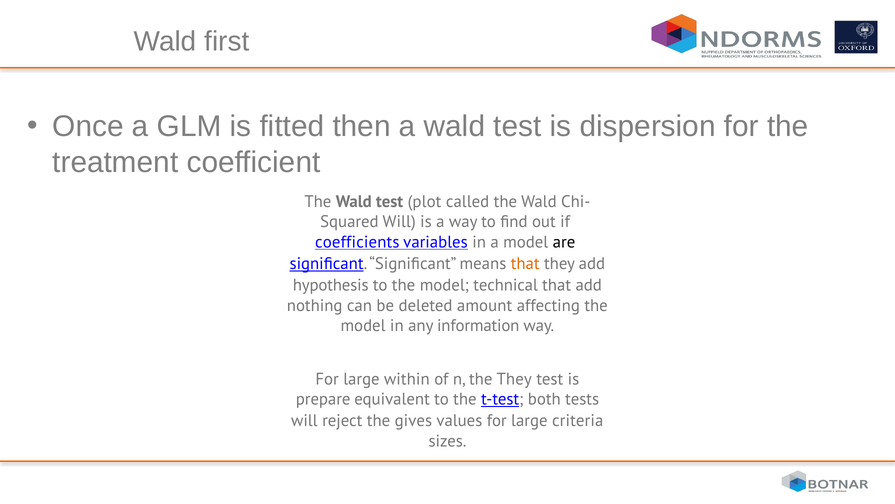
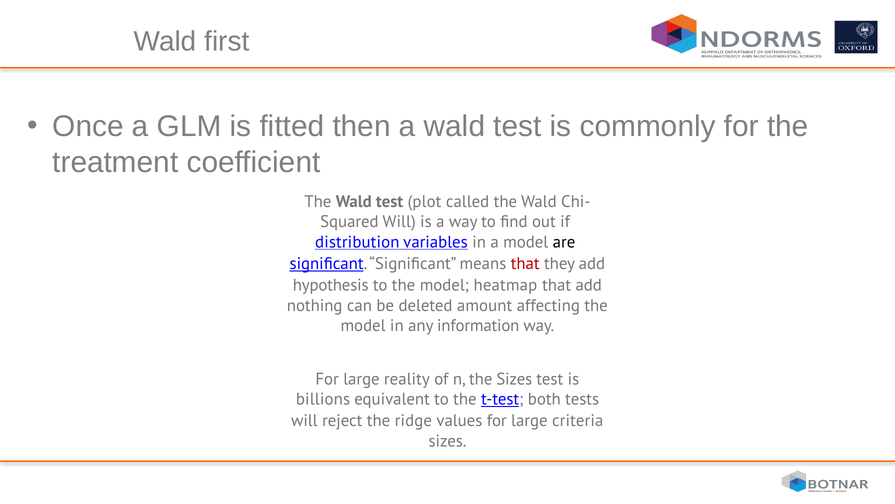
dispersion: dispersion -> commonly (648, 126)
coefficients: coefficients -> distribution (357, 242)
that colour: orange -> red (525, 263)
technical: technical -> heatmap (505, 285)
within: within -> reality (407, 379)
the They: They -> Sizes (514, 379)
prepare: prepare -> billions (323, 399)
gives: gives -> ridge (413, 420)
